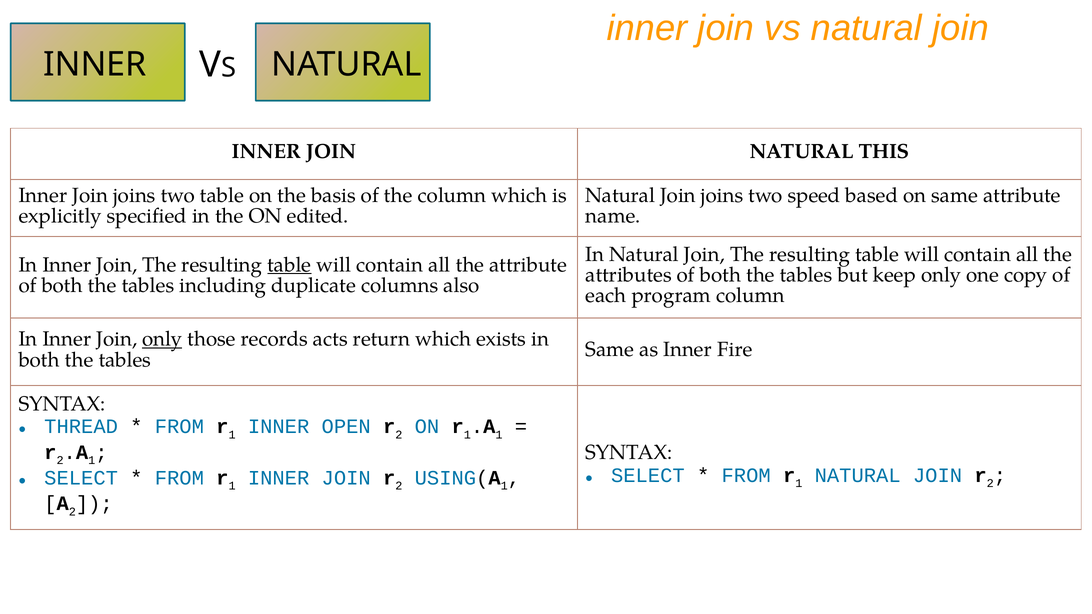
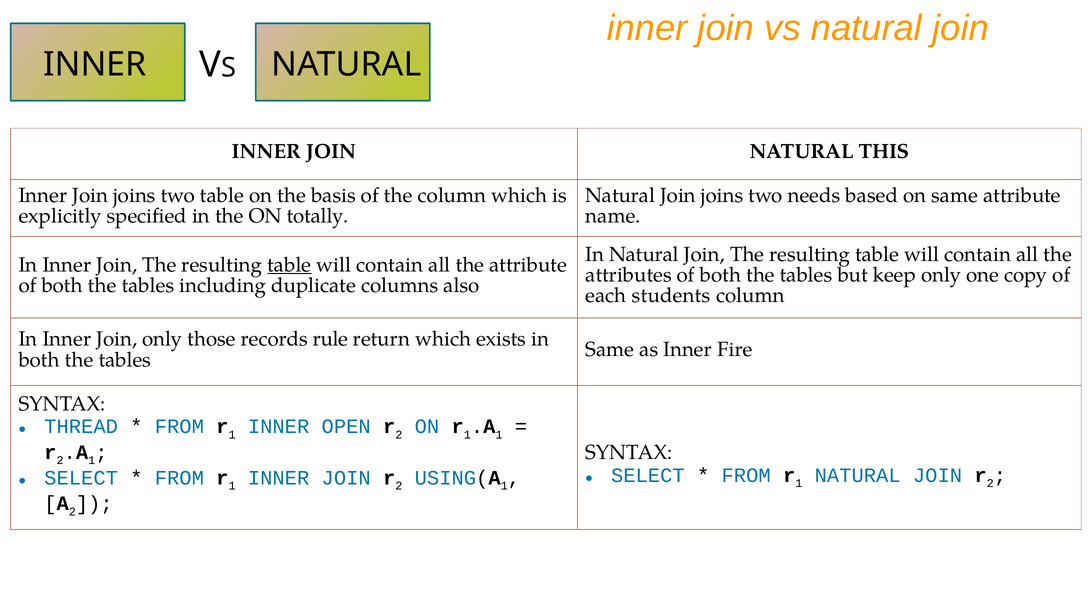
speed: speed -> needs (814, 195)
edited: edited -> totally (318, 216)
program: program -> students (671, 296)
only underline: present -> none (162, 339)
acts: acts -> rule (330, 339)
